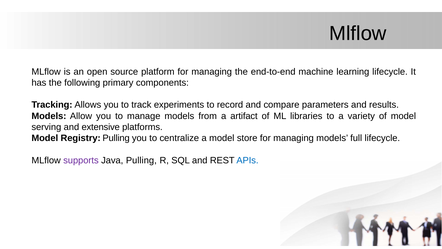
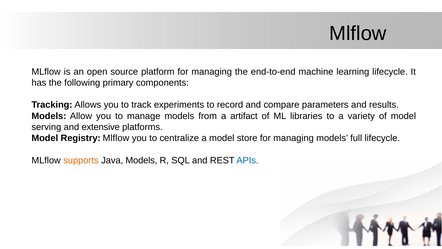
Registry Pulling: Pulling -> Mlflow (116, 138)
supports colour: purple -> orange (81, 160)
Java Pulling: Pulling -> Models (141, 160)
